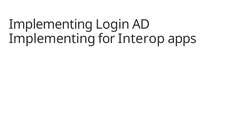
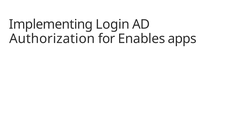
Implementing: Implementing -> Authorization (52, 39)
Interop: Interop -> Enables (142, 39)
